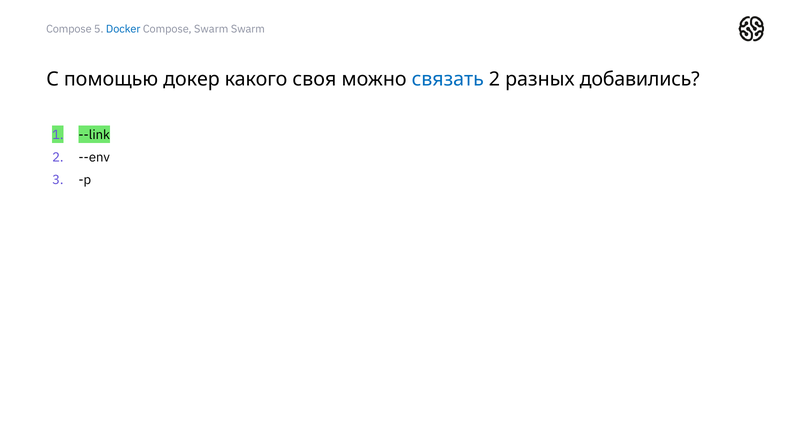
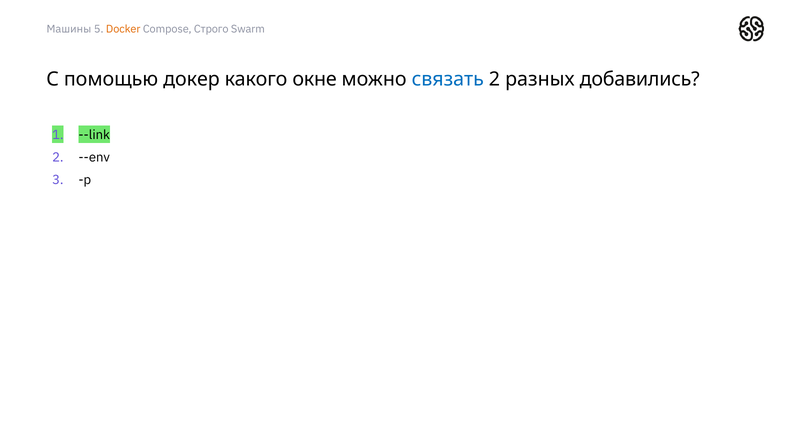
Compose: Compose -> Машины (69, 29)
Docker colour: blue -> orange (123, 29)
Compose Swarm: Swarm -> Строго (211, 29)
своя: своя -> окне (315, 79)
